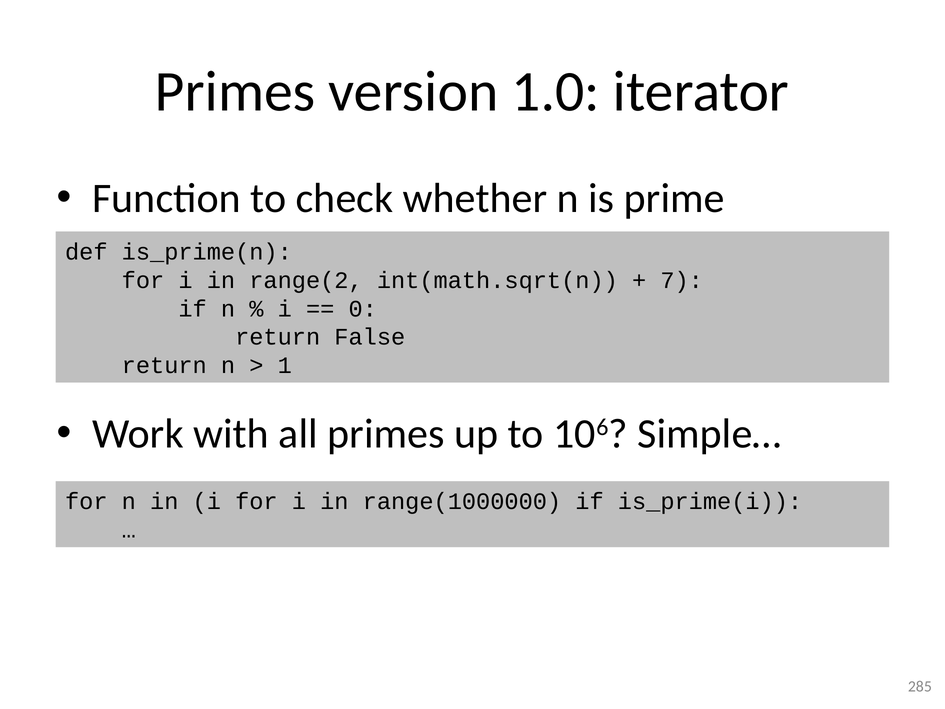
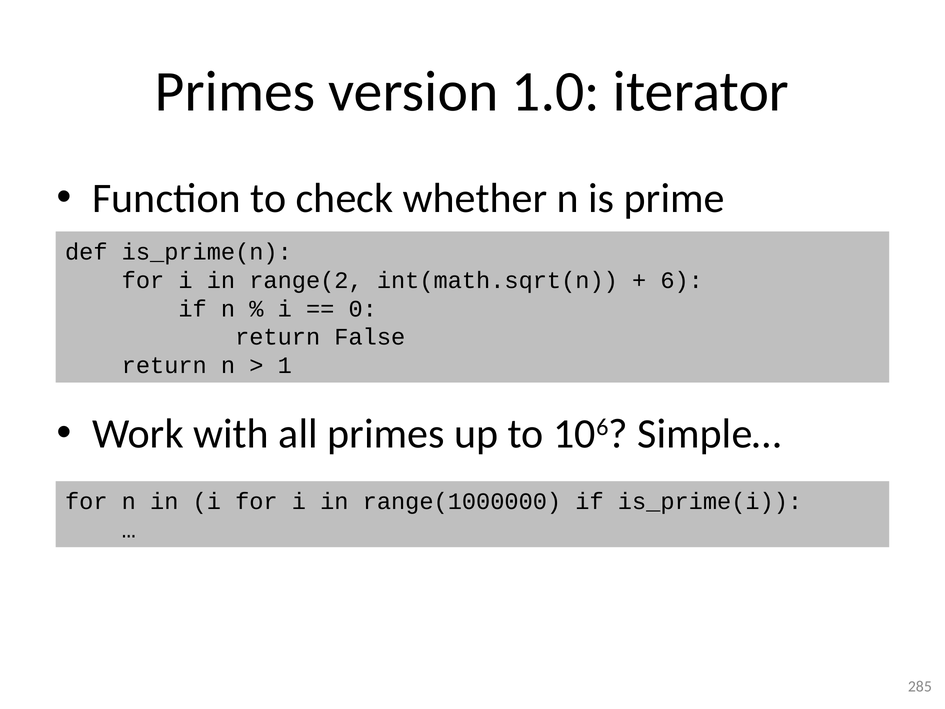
7: 7 -> 6 (682, 280)
